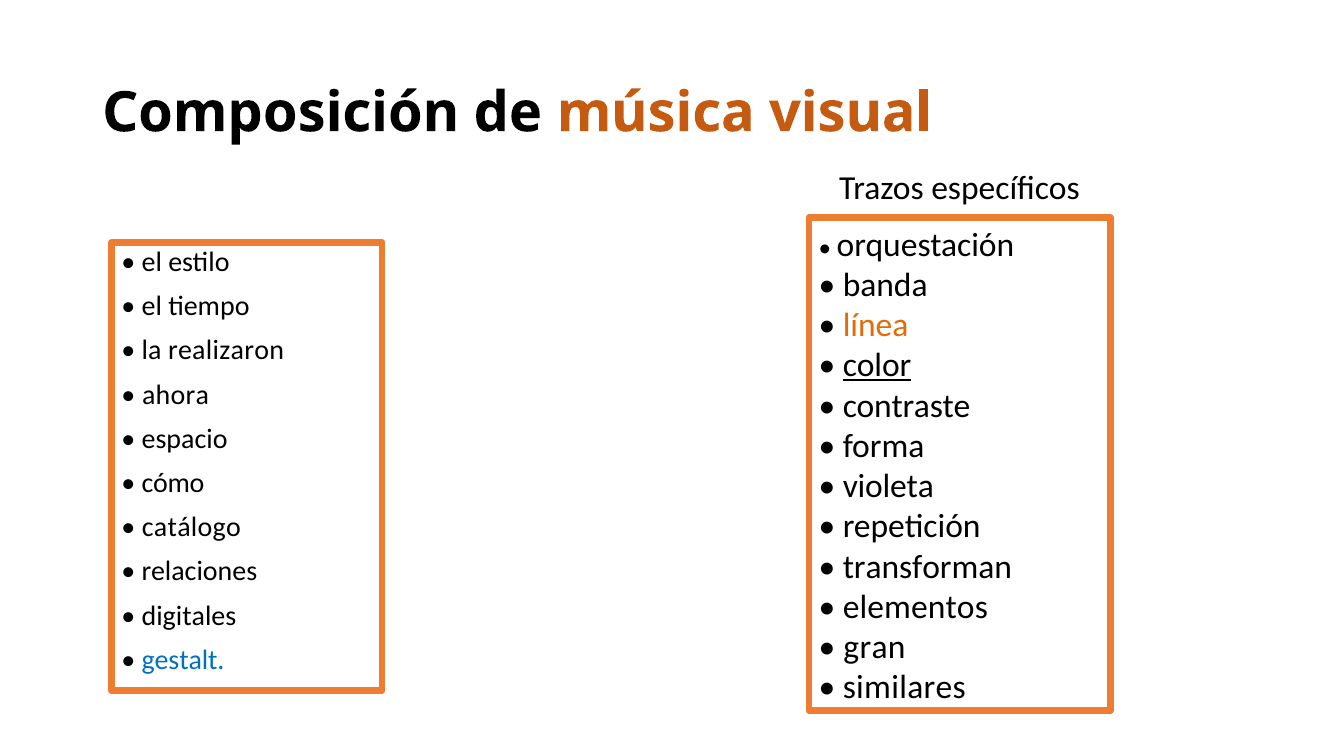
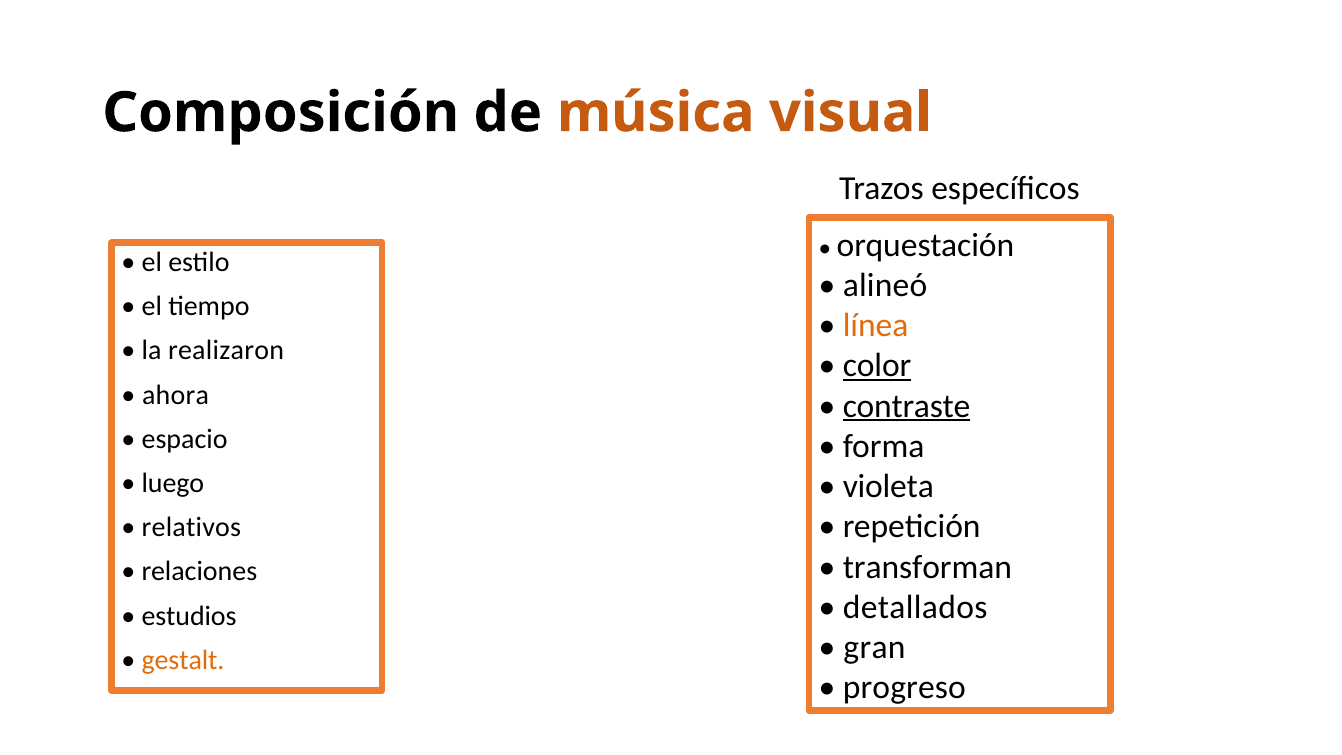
banda: banda -> alineó (885, 285)
contraste underline: none -> present (907, 406)
cómo: cómo -> luego (173, 483)
catálogo: catálogo -> relativos (191, 527)
elementos: elementos -> detallados (915, 607)
digitales: digitales -> estudios (189, 616)
gestalt colour: blue -> orange (183, 660)
similares: similares -> progreso (904, 688)
